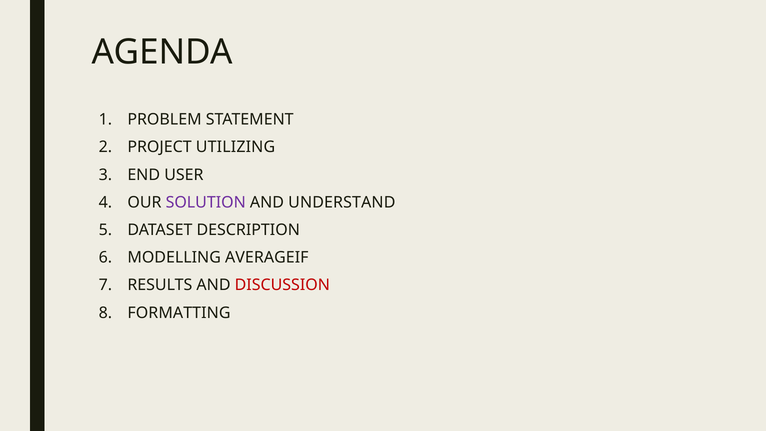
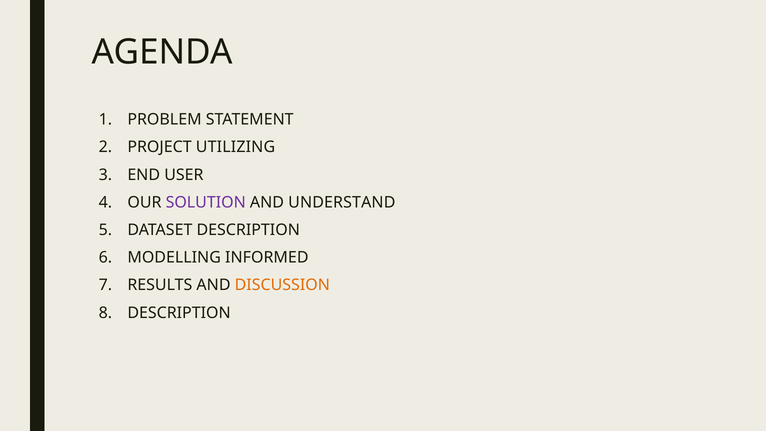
AVERAGEIF: AVERAGEIF -> INFORMED (267, 257)
DISCUSSION colour: red -> orange (282, 285)
FORMATTING: FORMATTING -> DESCRIPTION (179, 313)
